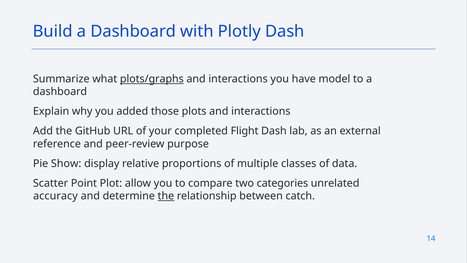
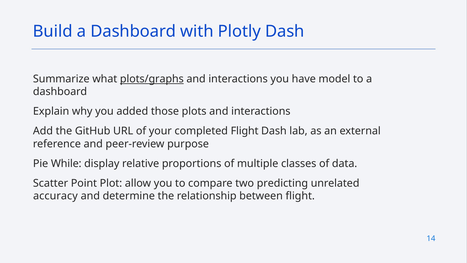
Show: Show -> While (66, 163)
categories: categories -> predicting (282, 183)
the underline: present -> none (166, 196)
between catch: catch -> flight (300, 196)
